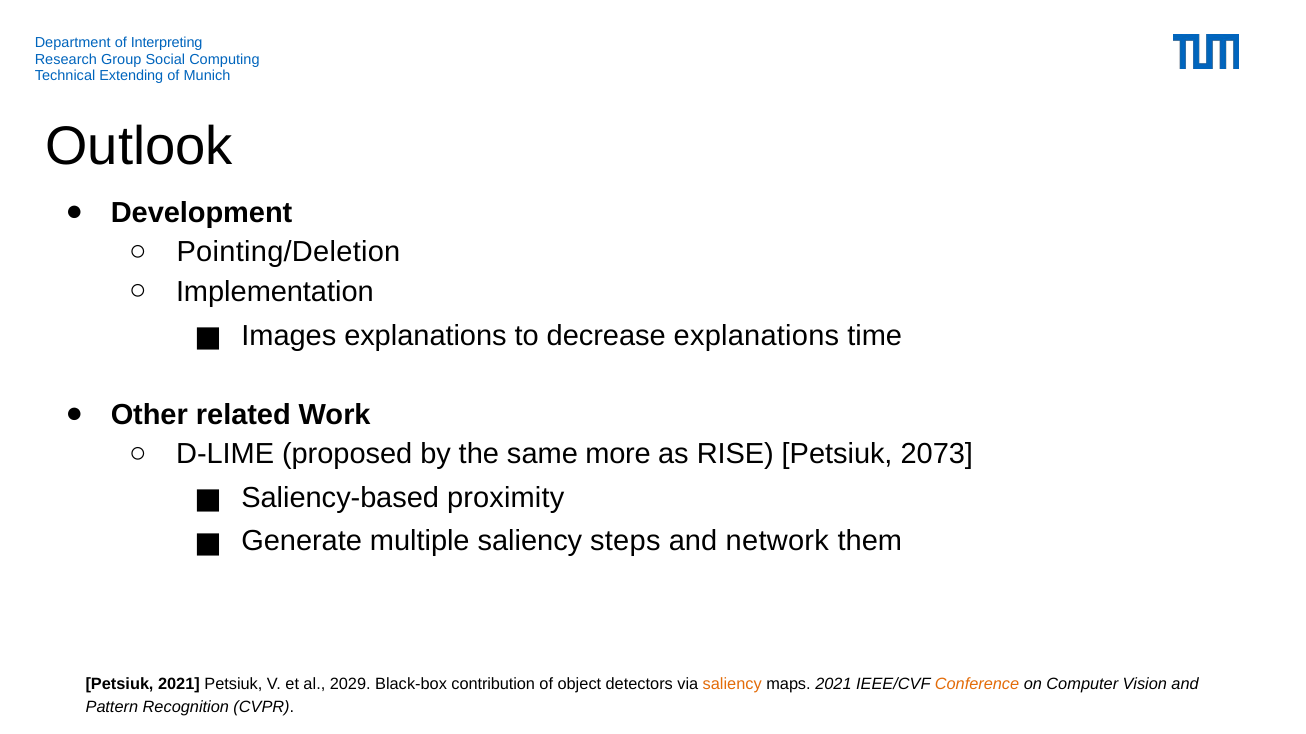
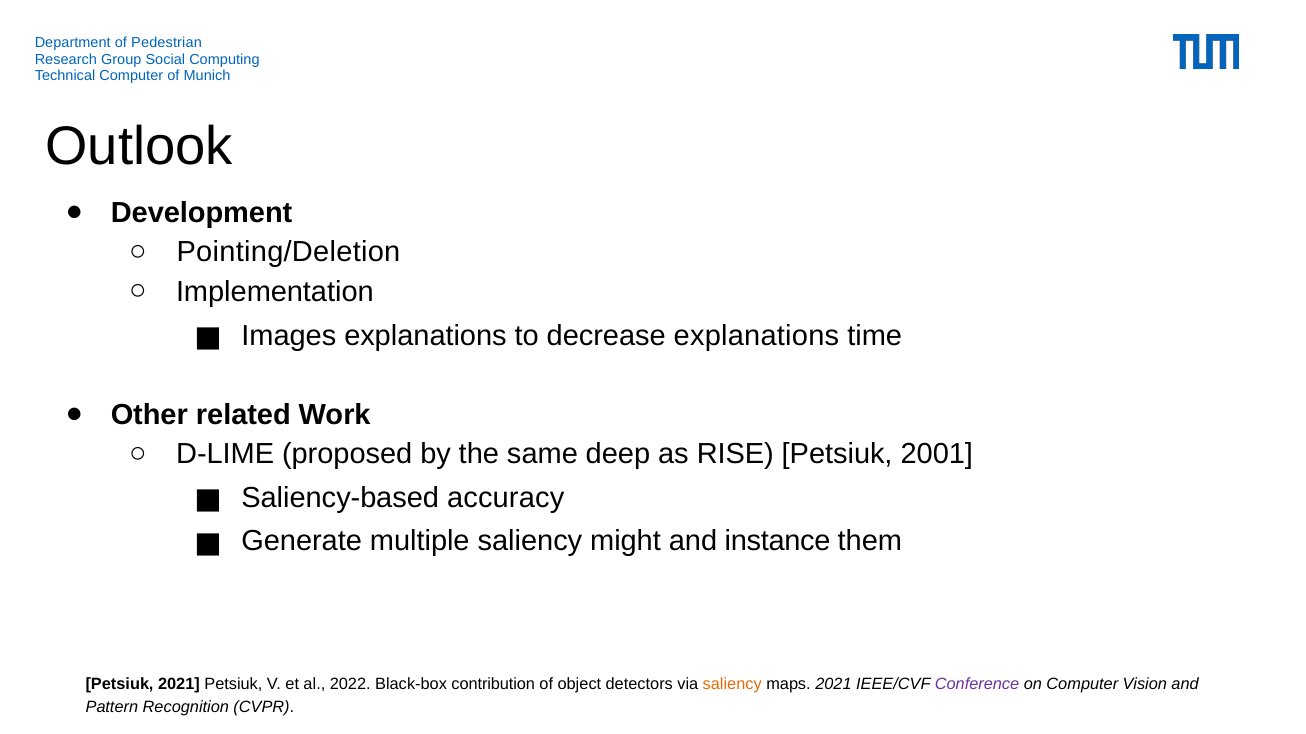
Interpreting: Interpreting -> Pedestrian (167, 43)
Technical Extending: Extending -> Computer (131, 76)
more: more -> deep (618, 455)
2073: 2073 -> 2001 (937, 455)
proximity: proximity -> accuracy (506, 498)
steps: steps -> might (626, 542)
network: network -> instance (778, 542)
2029: 2029 -> 2022 (350, 685)
Conference colour: orange -> purple (977, 685)
